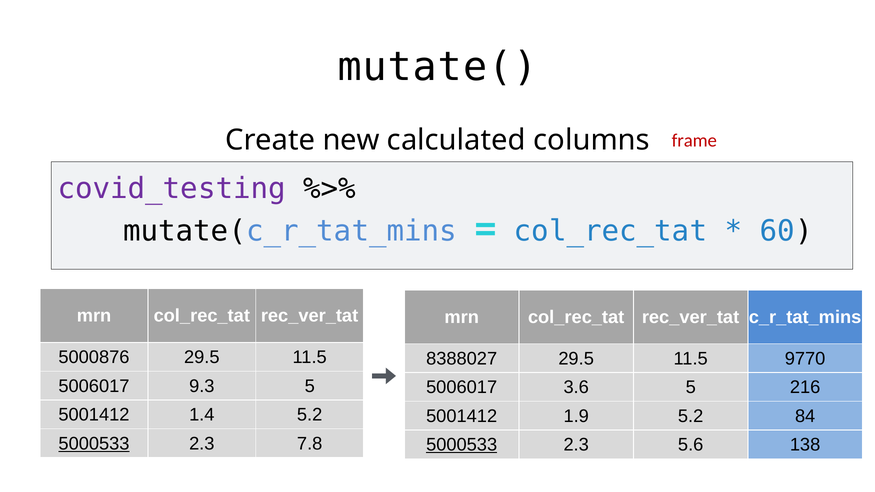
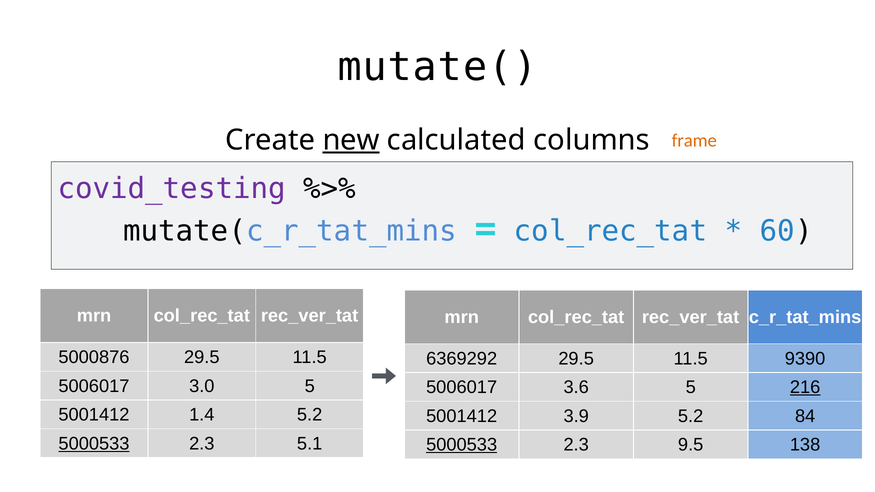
new underline: none -> present (351, 140)
frame colour: red -> orange (694, 141)
8388027: 8388027 -> 6369292 (462, 359)
9770: 9770 -> 9390 (805, 359)
9.3: 9.3 -> 3.0 (202, 386)
216 underline: none -> present (805, 387)
1.9: 1.9 -> 3.9 (576, 416)
7.8: 7.8 -> 5.1 (310, 444)
5.6: 5.6 -> 9.5 (691, 445)
